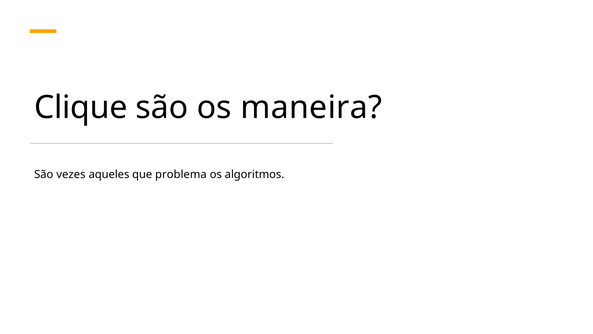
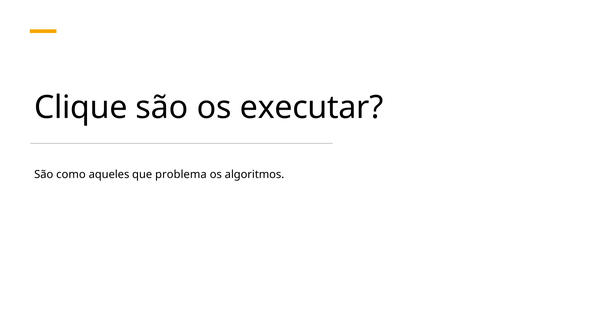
maneira: maneira -> executar (312, 107)
vezes: vezes -> como (71, 174)
